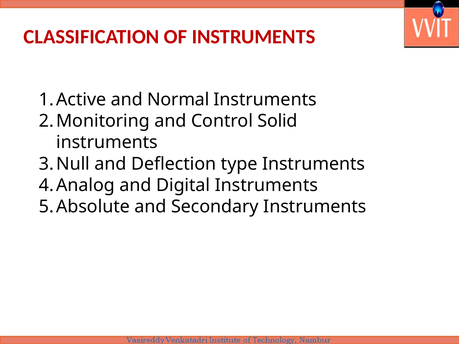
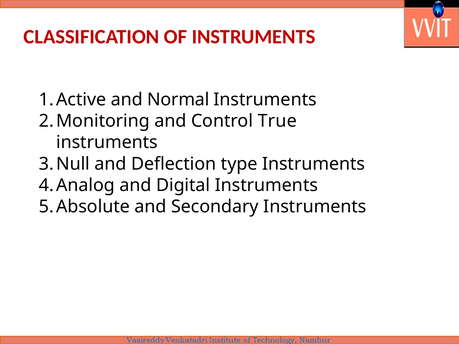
Solid: Solid -> True (277, 121)
